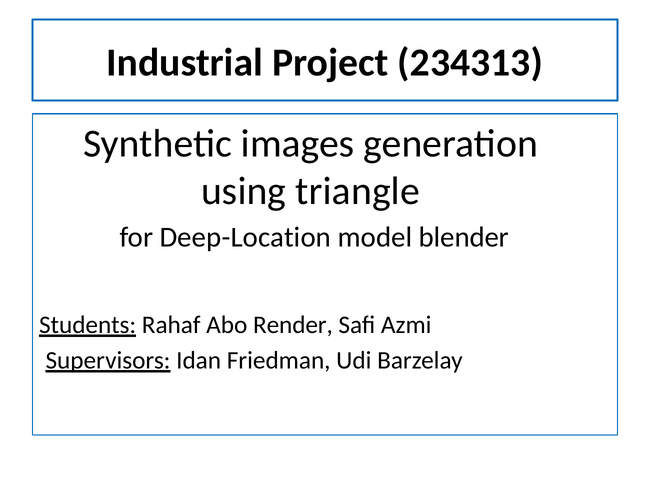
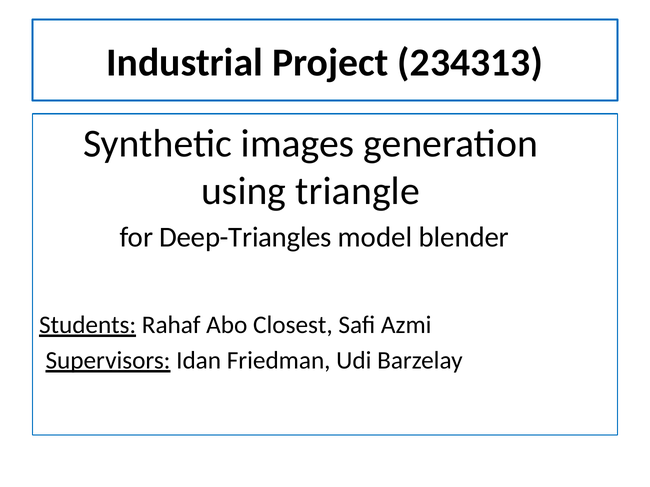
Deep-Location: Deep-Location -> Deep-Triangles (246, 237)
Render: Render -> Closest (293, 325)
